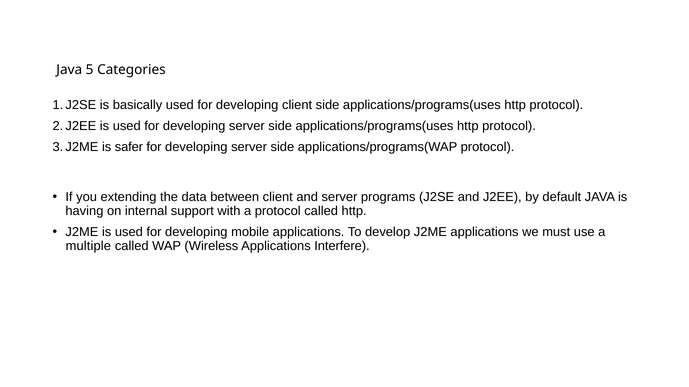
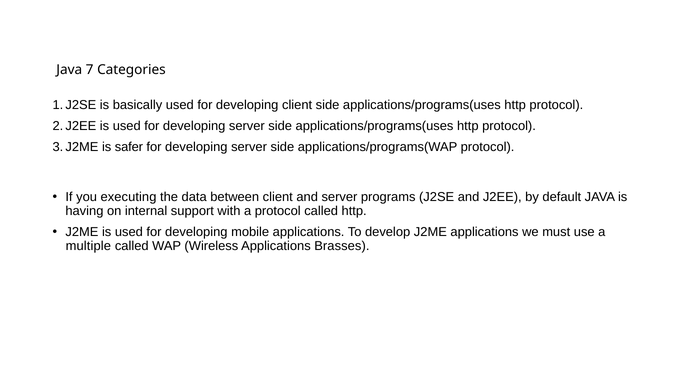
5: 5 -> 7 (90, 70)
extending: extending -> executing (128, 197)
Interfere: Interfere -> Brasses (342, 246)
